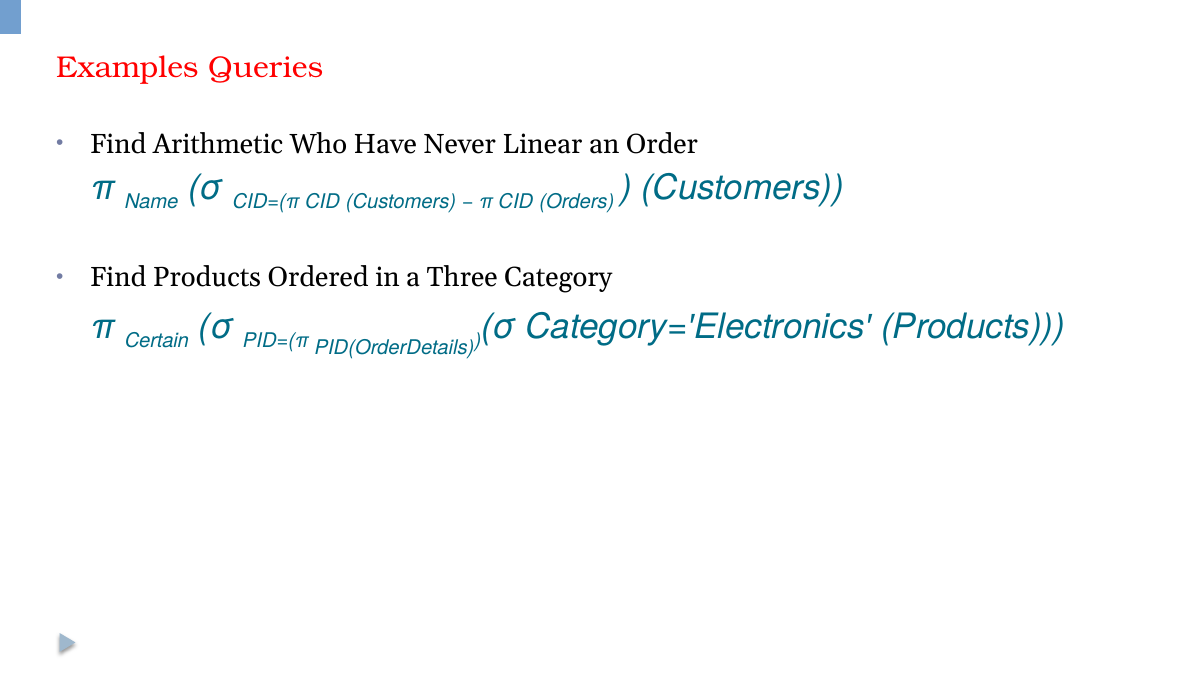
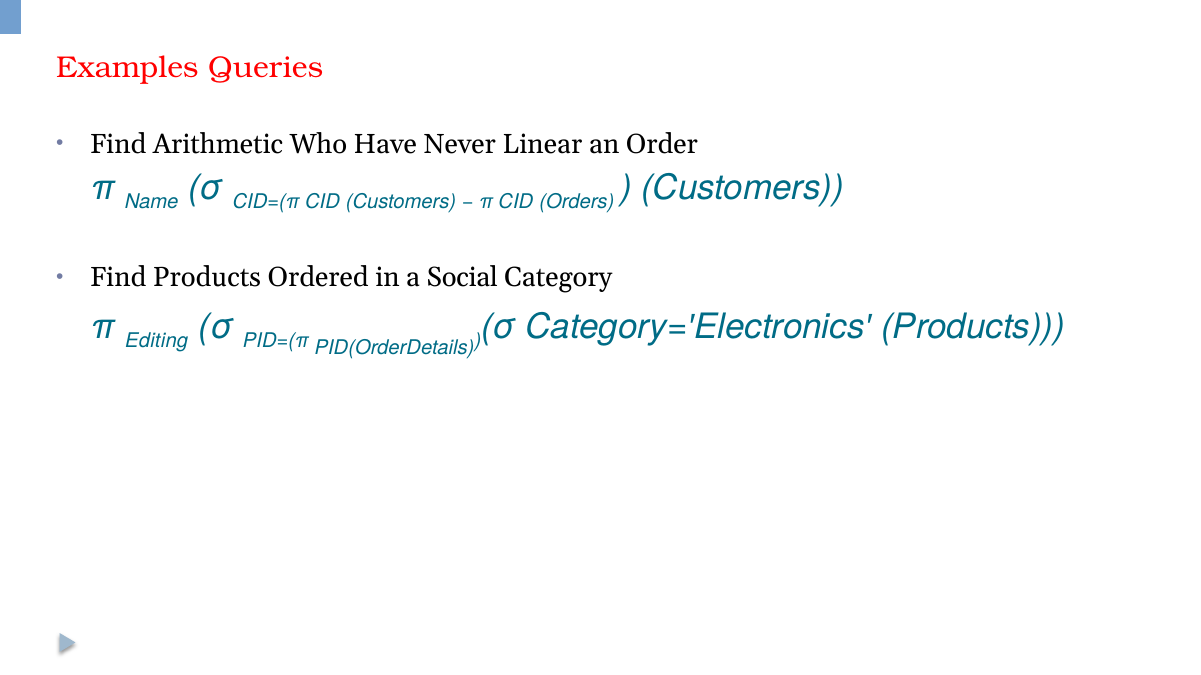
Three: Three -> Social (462, 278)
Certain: Certain -> Editing (157, 341)
